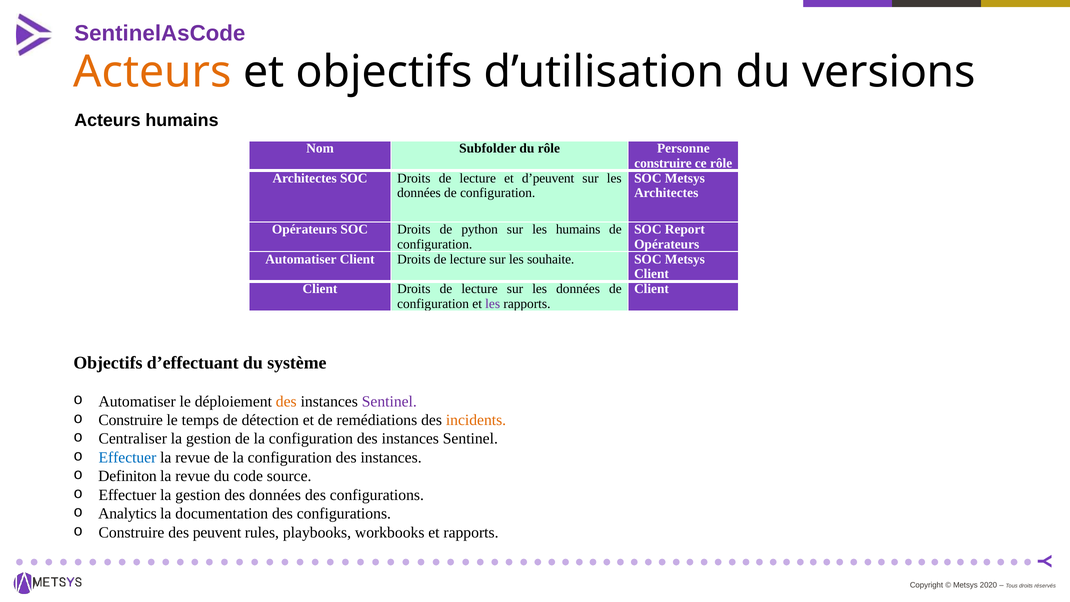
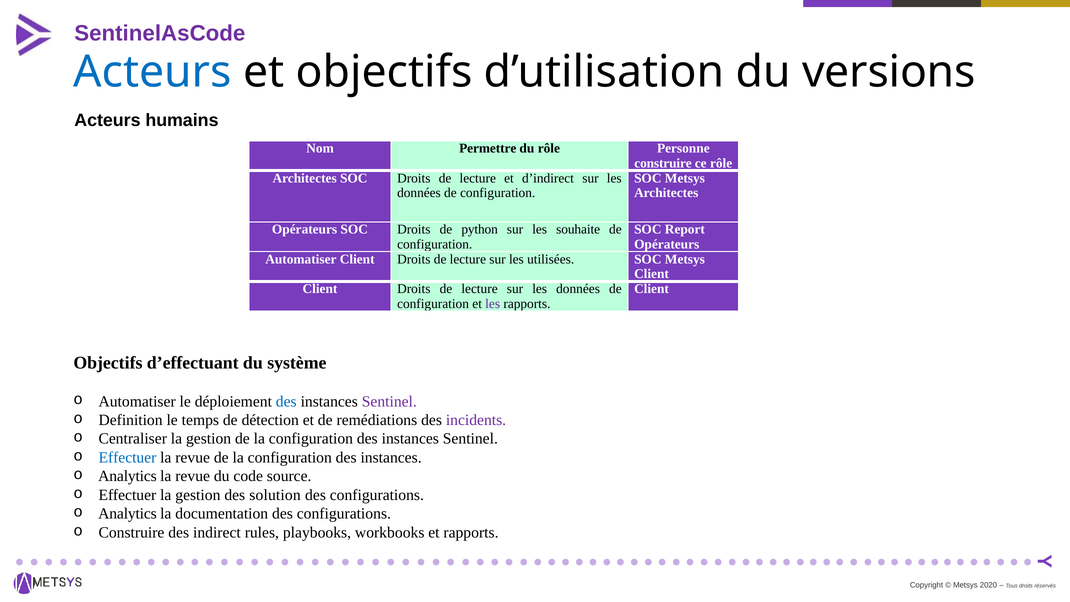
Acteurs colour: orange -> blue (153, 72)
Subfolder: Subfolder -> Permettre (488, 148)
d’peuvent: d’peuvent -> d’indirect (548, 178)
les humains: humains -> souhaite (578, 229)
souhaite: souhaite -> utilisées (551, 259)
des colour: orange -> blue (286, 401)
Construire: Construire -> Definition (131, 420)
incidents colour: orange -> purple (476, 420)
Definiton: Definiton -> Analytics (127, 476)
des données: données -> solution (275, 495)
peuvent: peuvent -> indirect (217, 532)
